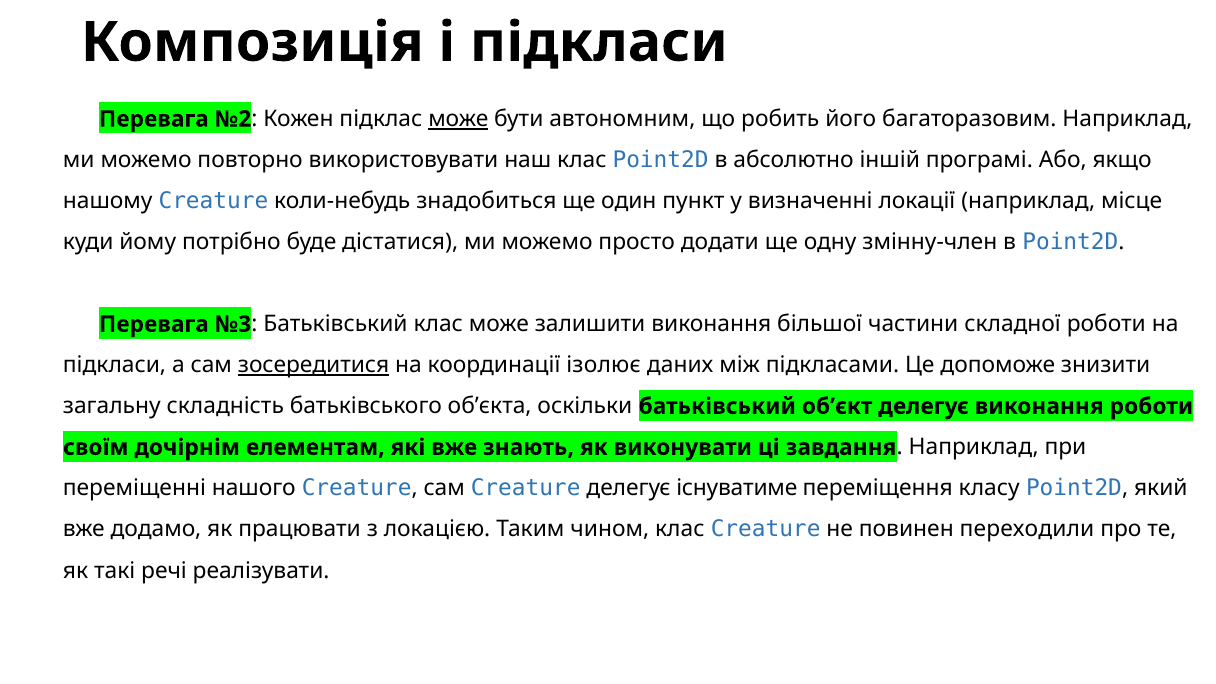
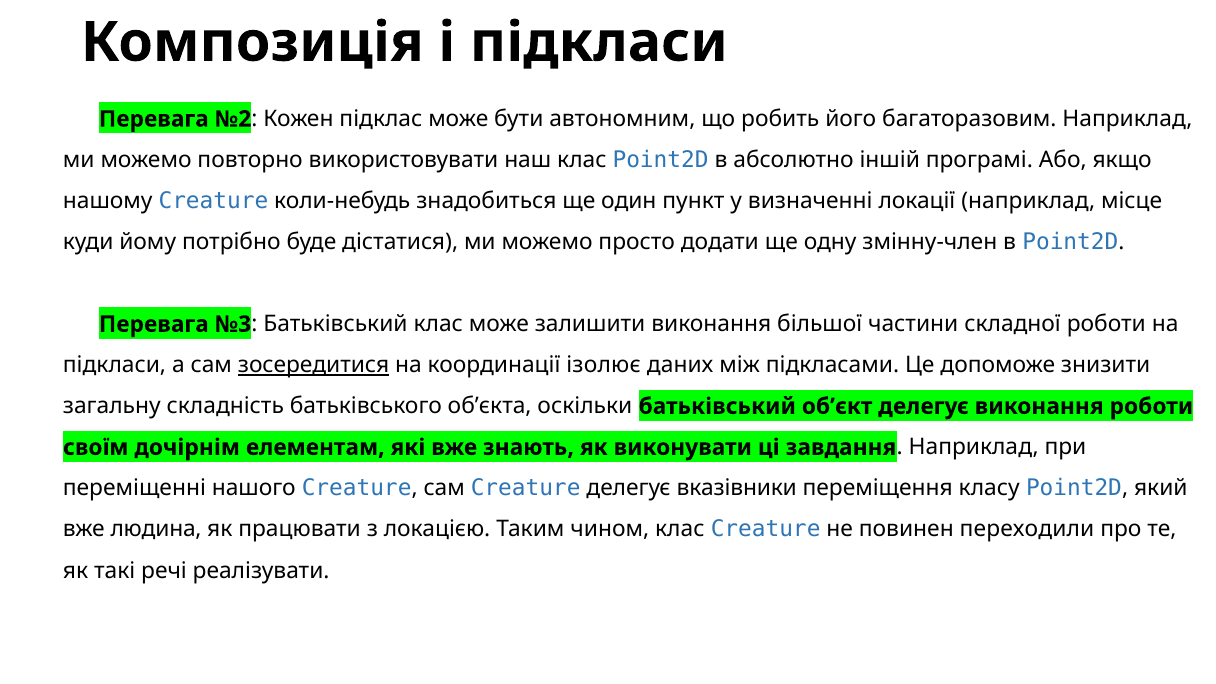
може underline: present -> none (458, 119)
існуватиме: існуватиме -> вказівники (737, 488)
додамо: додамо -> людина (156, 529)
